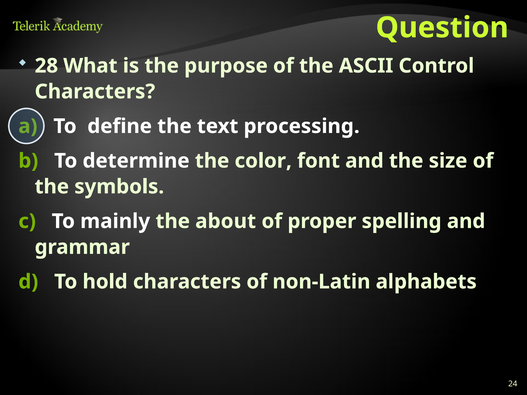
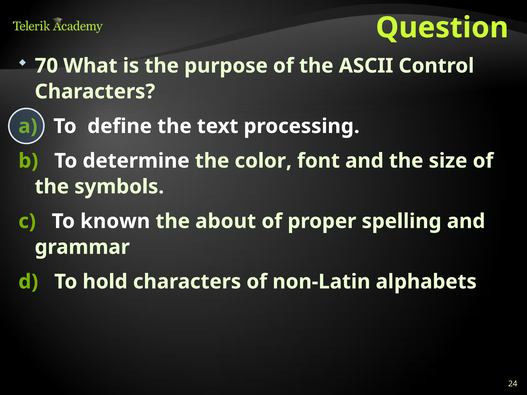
28: 28 -> 70 (46, 66)
mainly: mainly -> known (115, 221)
